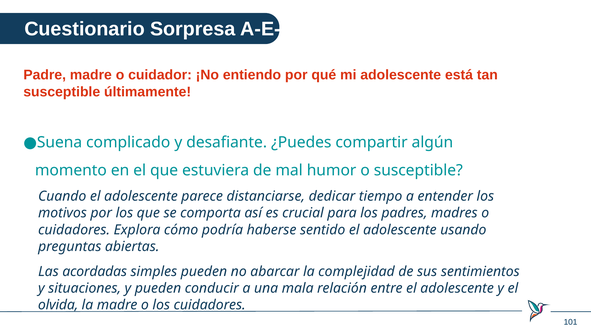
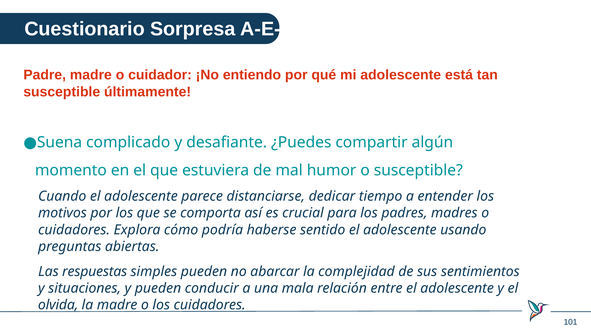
acordadas: acordadas -> respuestas (95, 272)
